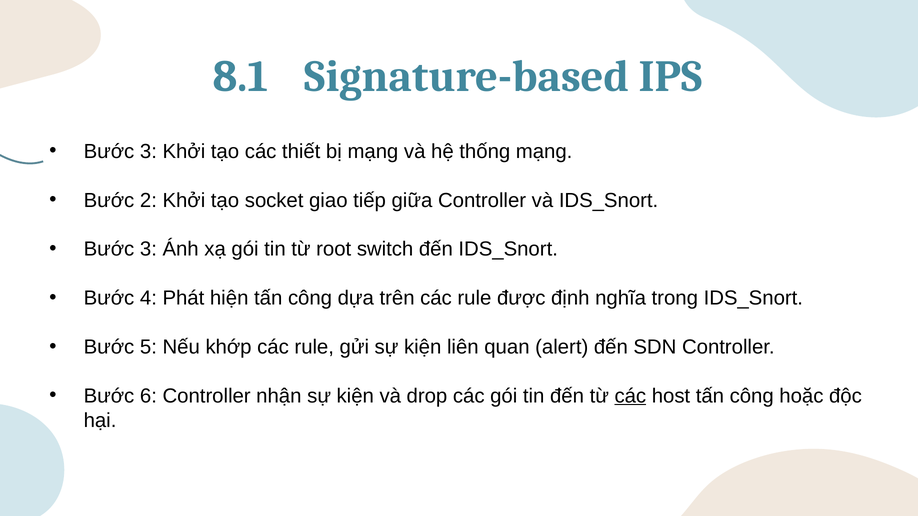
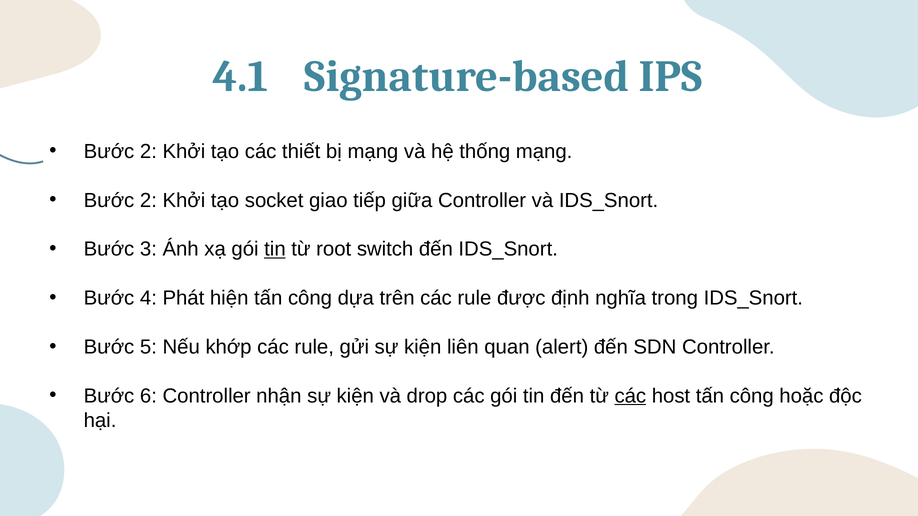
8.1: 8.1 -> 4.1 (240, 77)
3: 3 -> 2 (148, 152)
tin underline: none -> present (275, 249)
